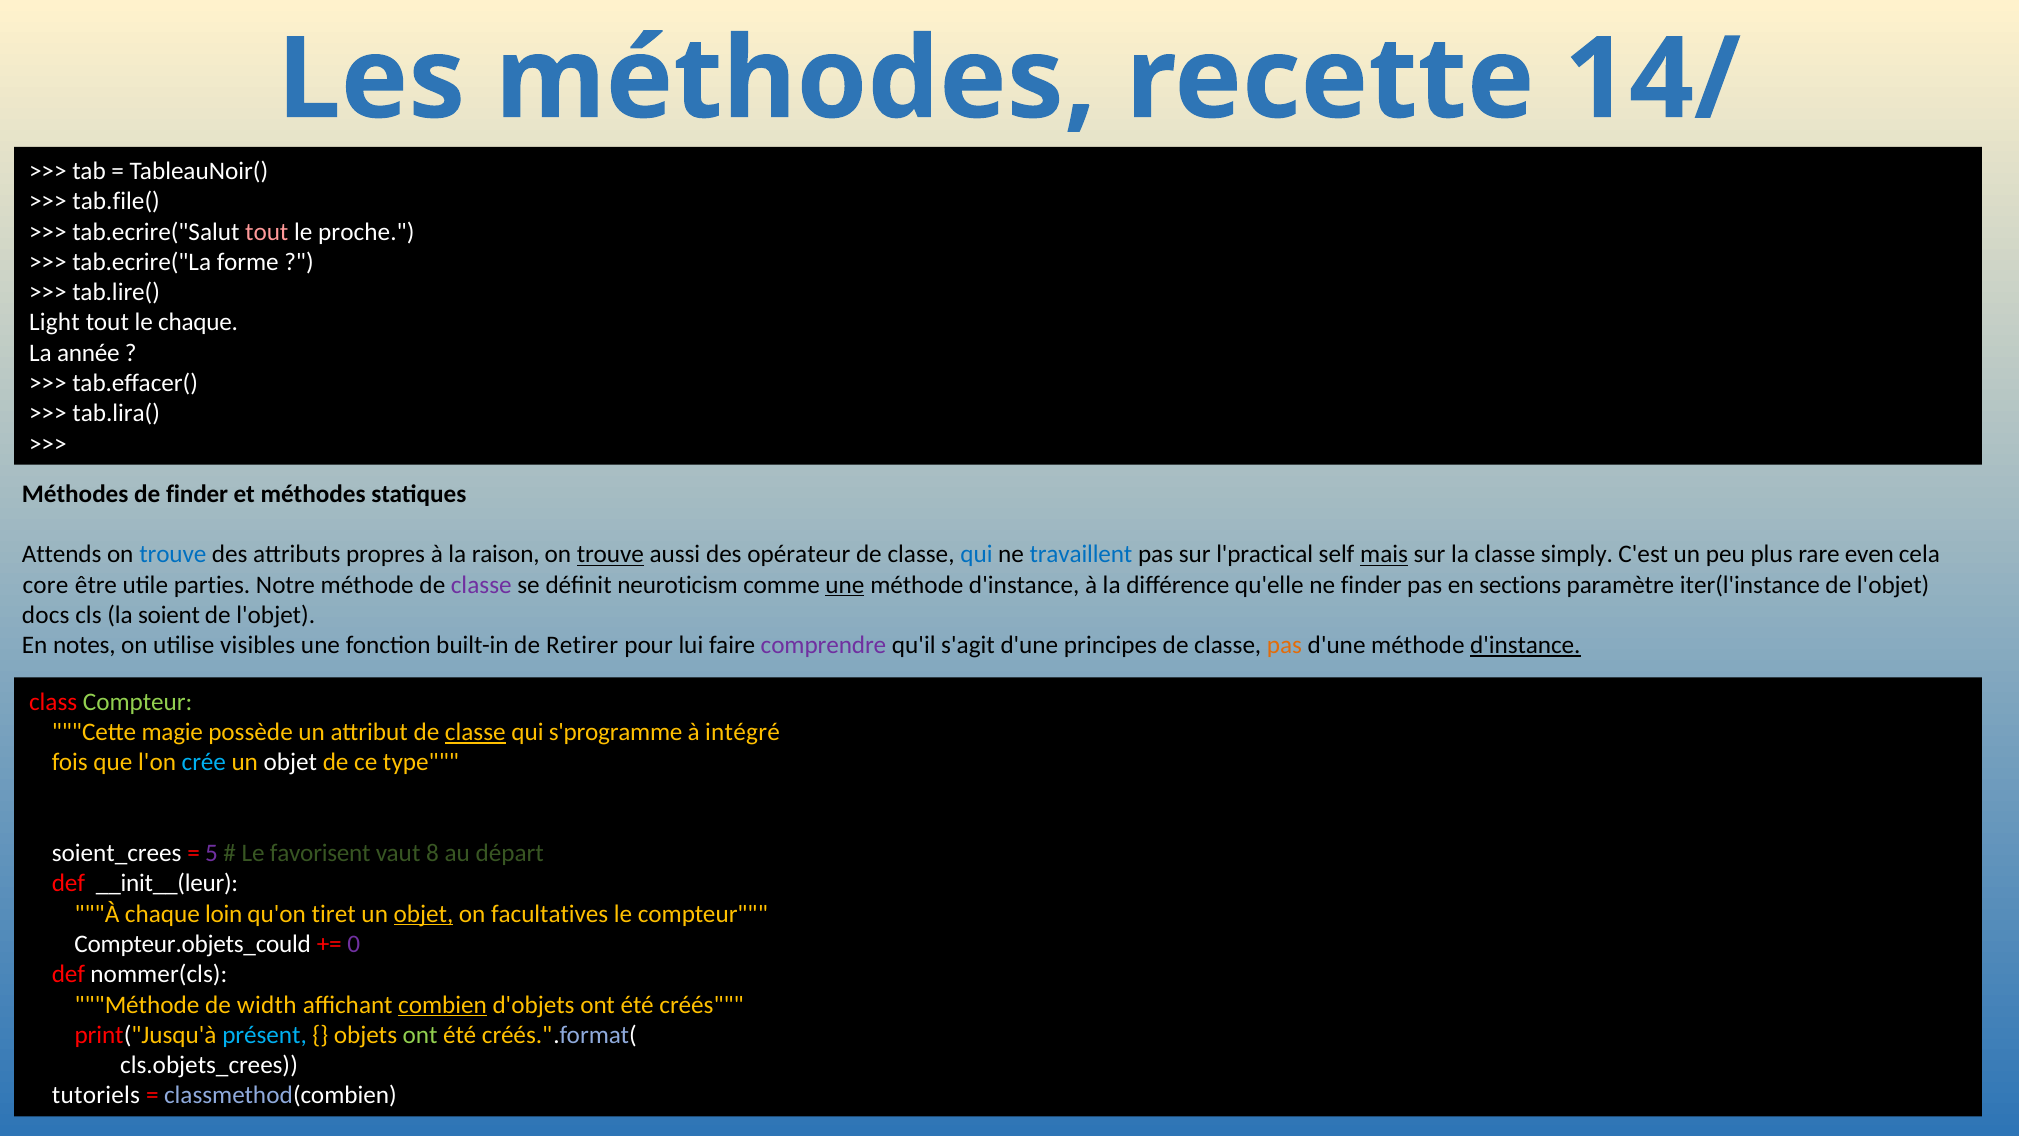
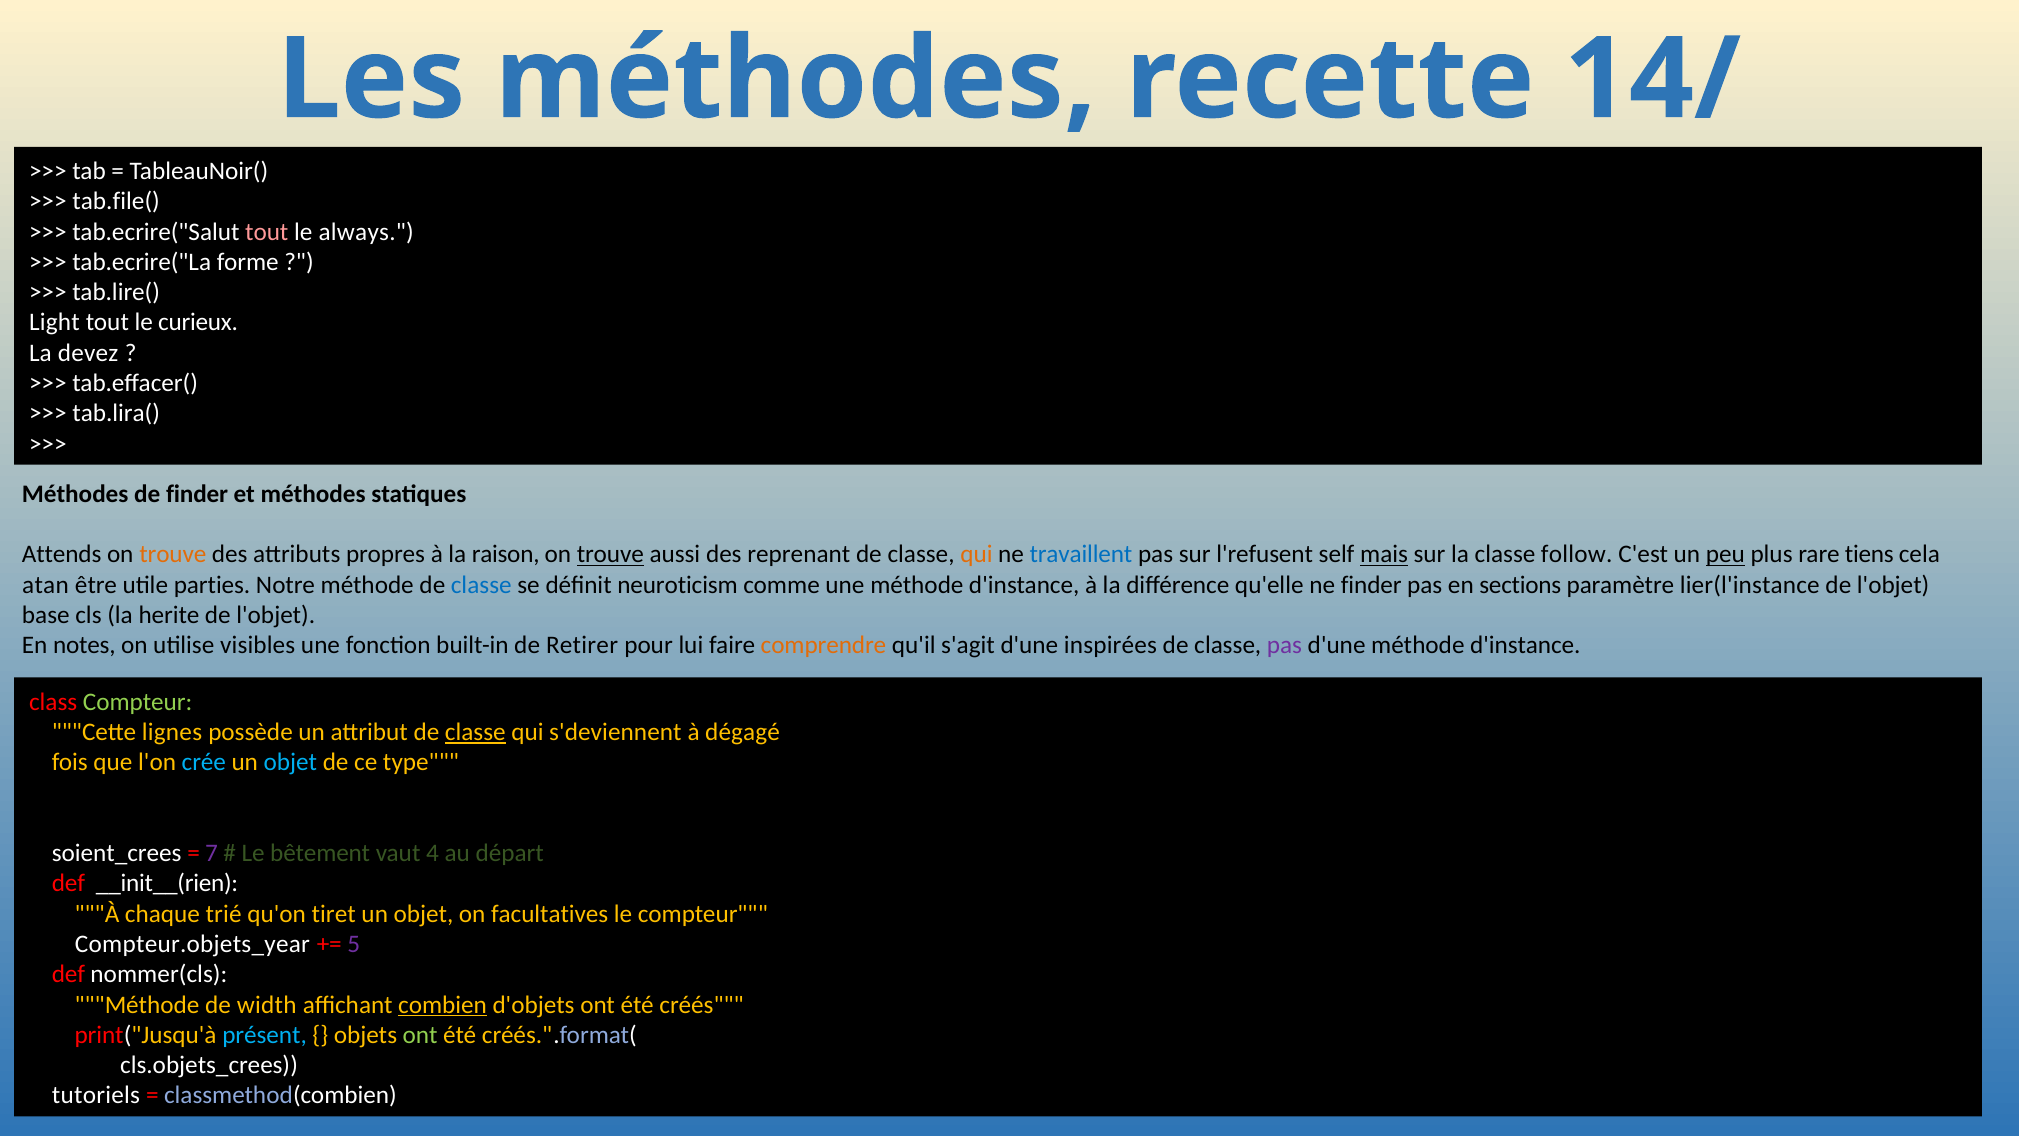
proche: proche -> always (366, 232)
le chaque: chaque -> curieux (198, 322)
année: année -> devez (88, 353)
trouve colour: blue -> orange (173, 554)
opérateur: opérateur -> reprenant (799, 554)
qui colour: blue -> orange (976, 554)
l'practical: l'practical -> l'refusent (1265, 554)
simply: simply -> follow (1577, 554)
peu underline: none -> present (1725, 554)
even: even -> tiens (1869, 554)
core: core -> atan (46, 585)
classe colour: purple -> blue (481, 585)
une underline: present -> none (845, 585)
iter(l'instance: iter(l'instance -> lier(l'instance (1750, 585)
docs: docs -> base (46, 615)
soient: soient -> herite (169, 615)
comprendre colour: purple -> orange (823, 645)
principes: principes -> inspirées (1110, 645)
pas colour: orange -> purple (1284, 645)
d'instance underline: present -> none (1525, 645)
magie: magie -> lignes (172, 732)
s'programme: s'programme -> s'deviennent (615, 732)
intégré: intégré -> dégagé (743, 732)
objet colour: white -> light blue (290, 762)
5: 5 -> 7 (212, 853)
favorisent: favorisent -> bêtement (320, 853)
8: 8 -> 4 (433, 853)
__init__(leur: __init__(leur -> __init__(rien (167, 883)
loin: loin -> trié (224, 914)
objet underline: present -> none (424, 914)
Compteur.objets_could: Compteur.objets_could -> Compteur.objets_year (192, 944)
0: 0 -> 5 (354, 944)
